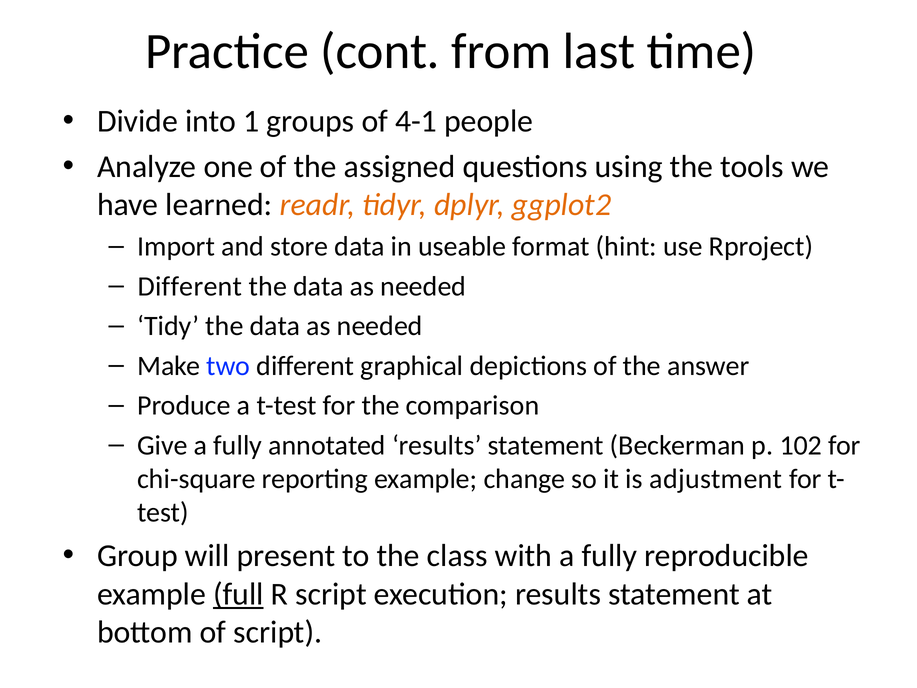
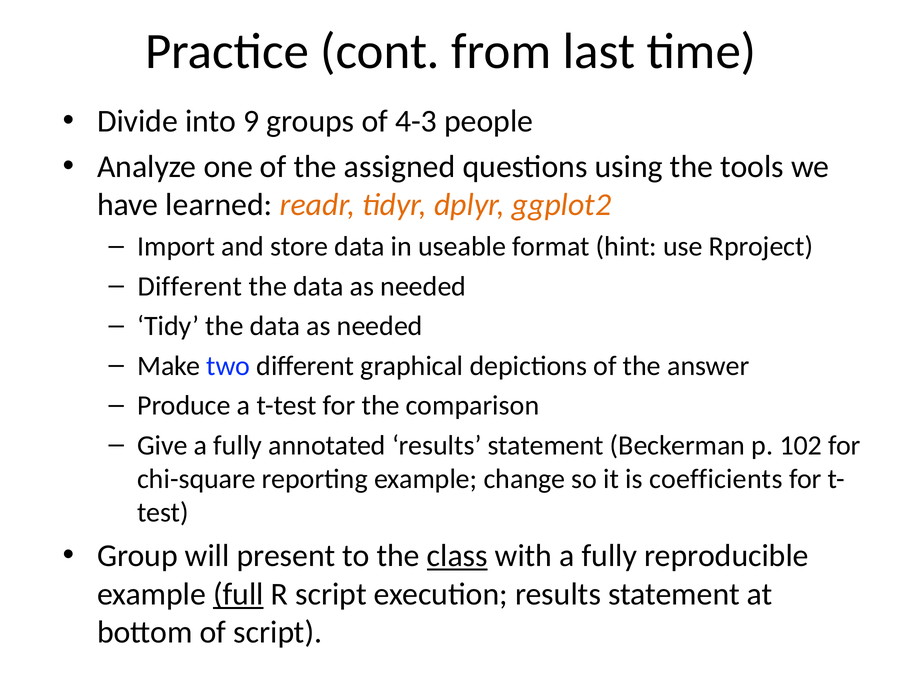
1: 1 -> 9 (251, 121)
4-1: 4-1 -> 4-3 (416, 121)
adjustment: adjustment -> coefficients (716, 479)
class underline: none -> present (457, 556)
